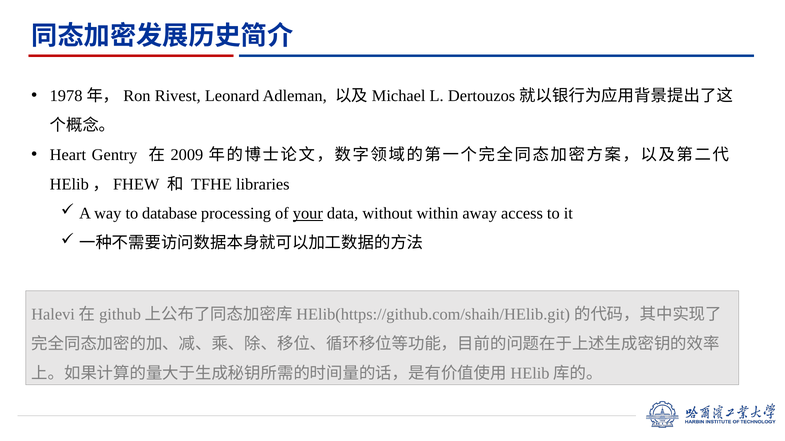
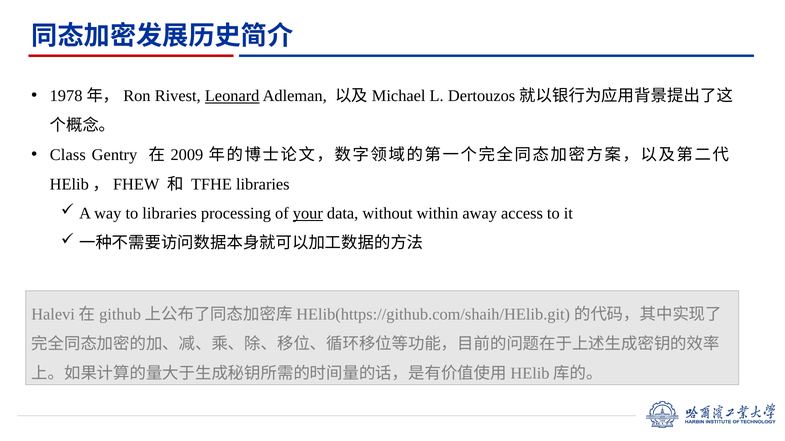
Leonard underline: none -> present (232, 96)
Heart: Heart -> Class (68, 155)
to database: database -> libraries (170, 214)
